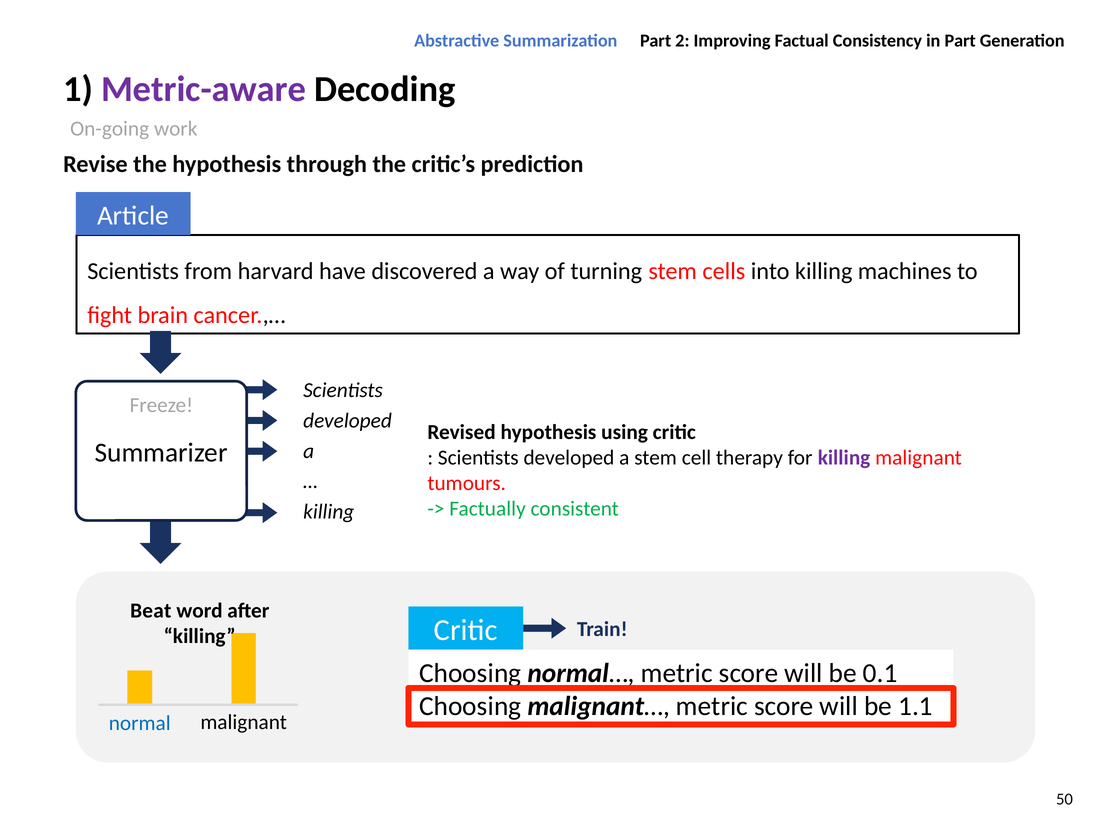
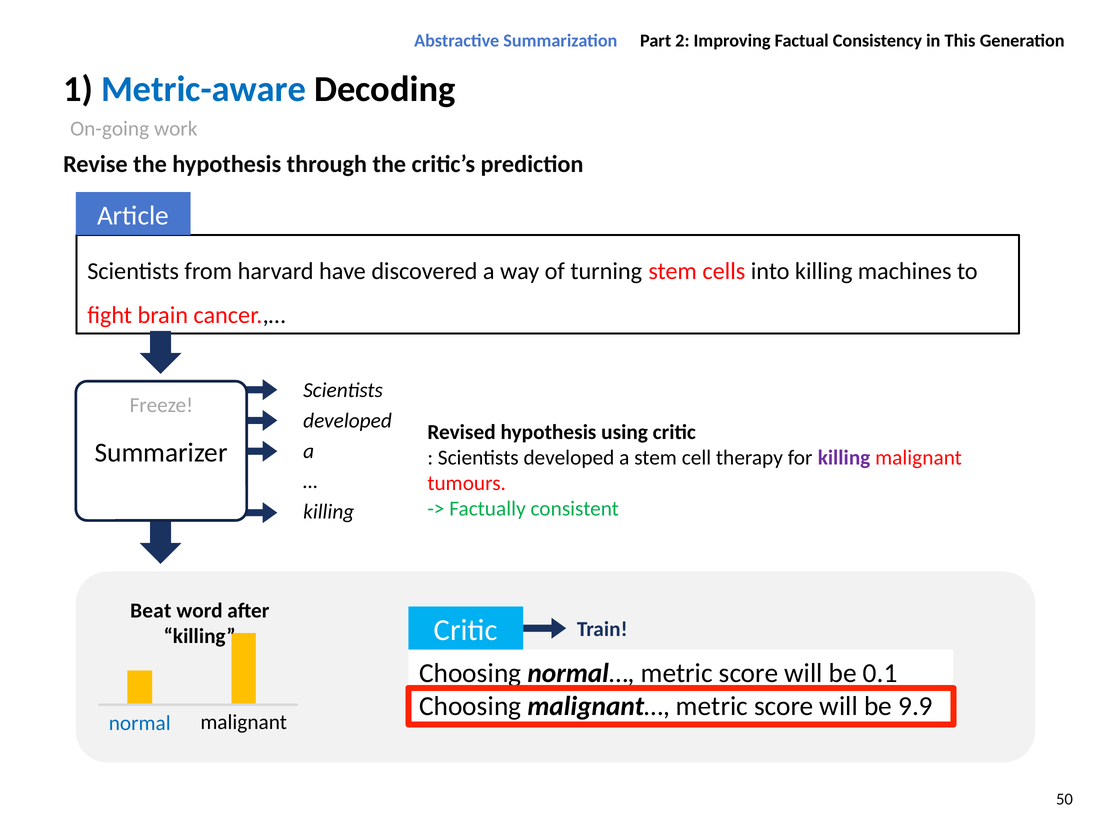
in Part: Part -> This (960, 41)
Metric-aware colour: purple -> blue (204, 89)
1.1: 1.1 -> 9.9 (916, 706)
